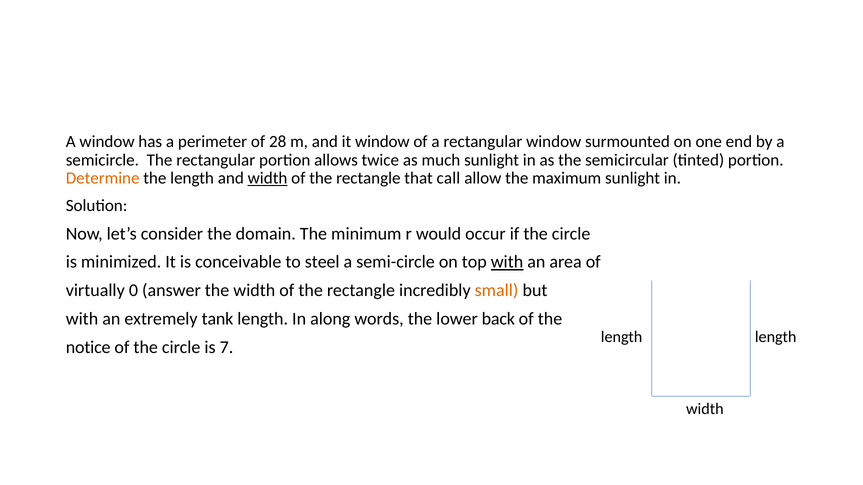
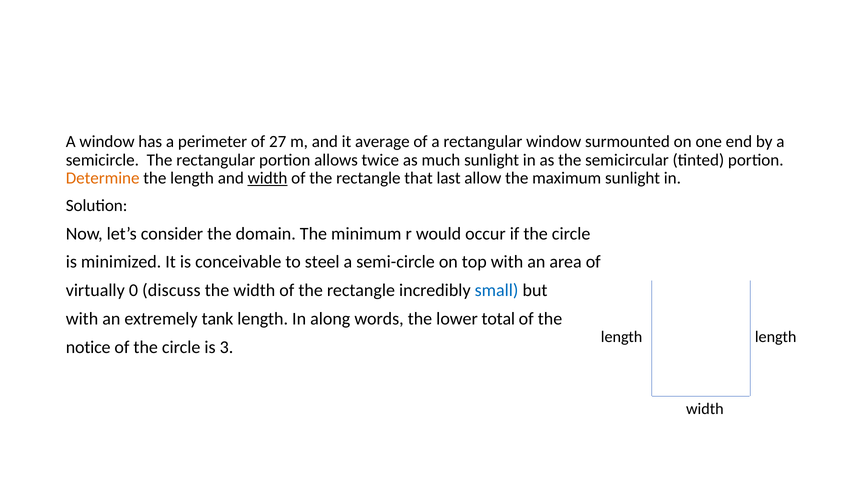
28: 28 -> 27 (278, 142)
it window: window -> average (382, 142)
call: call -> last (449, 178)
with underline: present -> none (507, 262)
answer: answer -> discuss (171, 291)
small colour: orange -> blue (497, 291)
back: back -> total (498, 319)
7: 7 -> 3 (227, 347)
